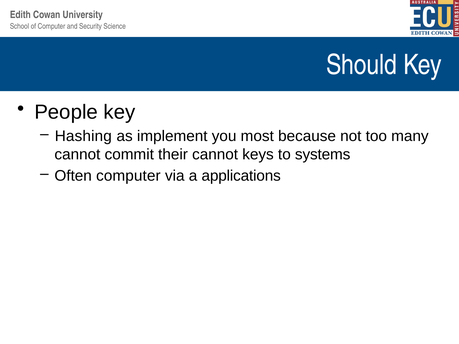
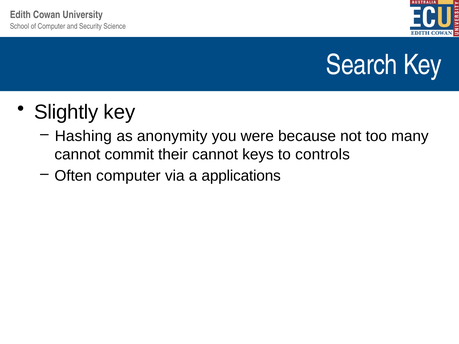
Should: Should -> Search (362, 65)
People: People -> Slightly (66, 112)
implement: implement -> anonymity (172, 136)
most: most -> were (257, 136)
systems: systems -> controls (323, 155)
